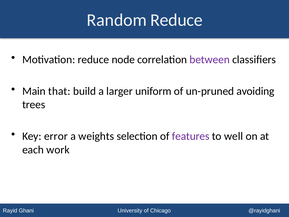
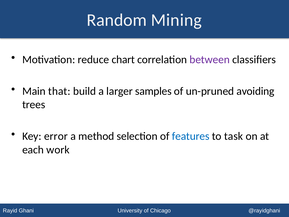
Random Reduce: Reduce -> Mining (176, 20)
node: node -> chart (123, 60)
uniform: uniform -> samples (153, 91)
weights: weights -> method (96, 136)
features colour: purple -> blue (191, 136)
well: well -> task (234, 136)
